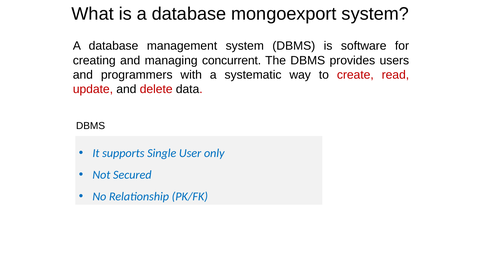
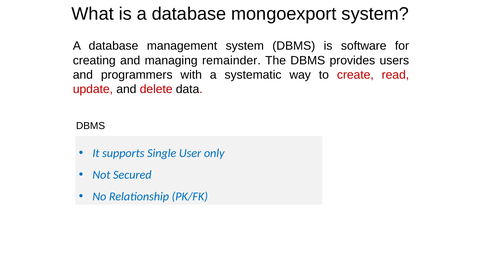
concurrent: concurrent -> remainder (231, 60)
